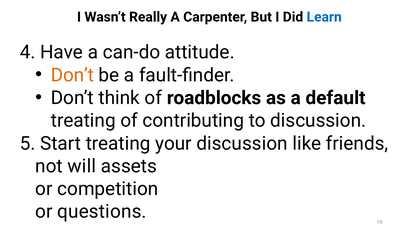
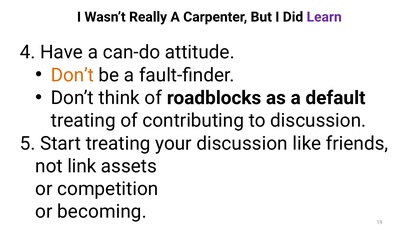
Learn colour: blue -> purple (324, 17)
will: will -> link (82, 166)
questions: questions -> becoming (102, 212)
